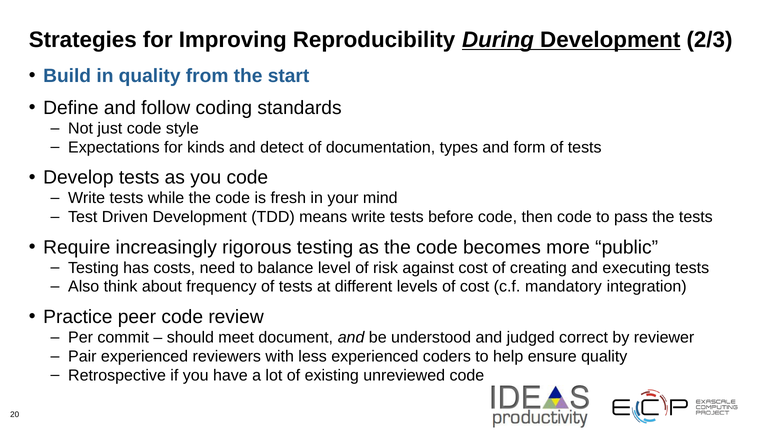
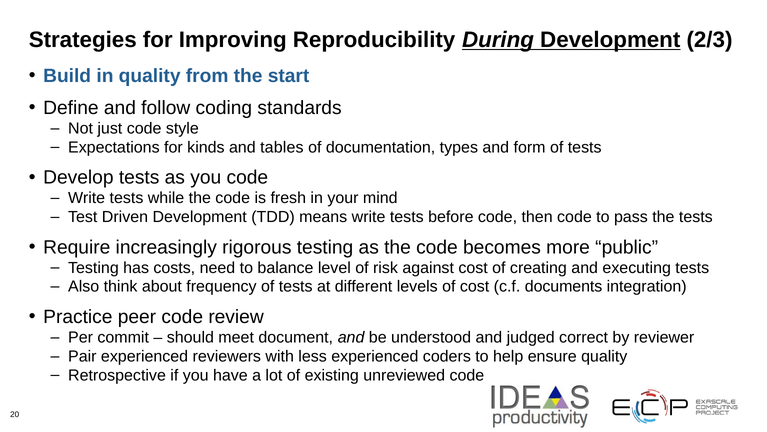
detect: detect -> tables (282, 147)
mandatory: mandatory -> documents (564, 286)
